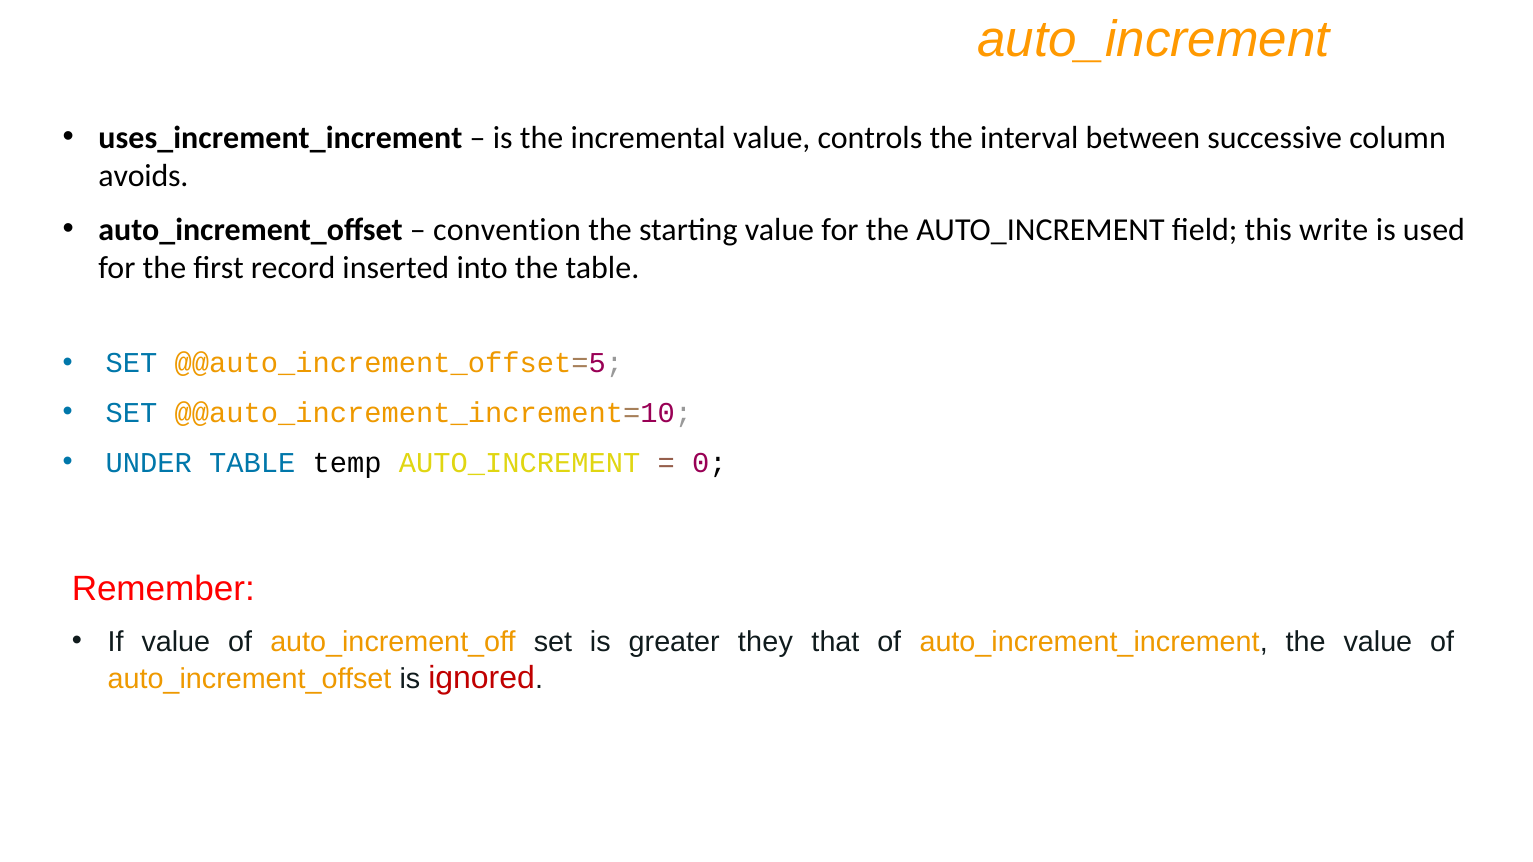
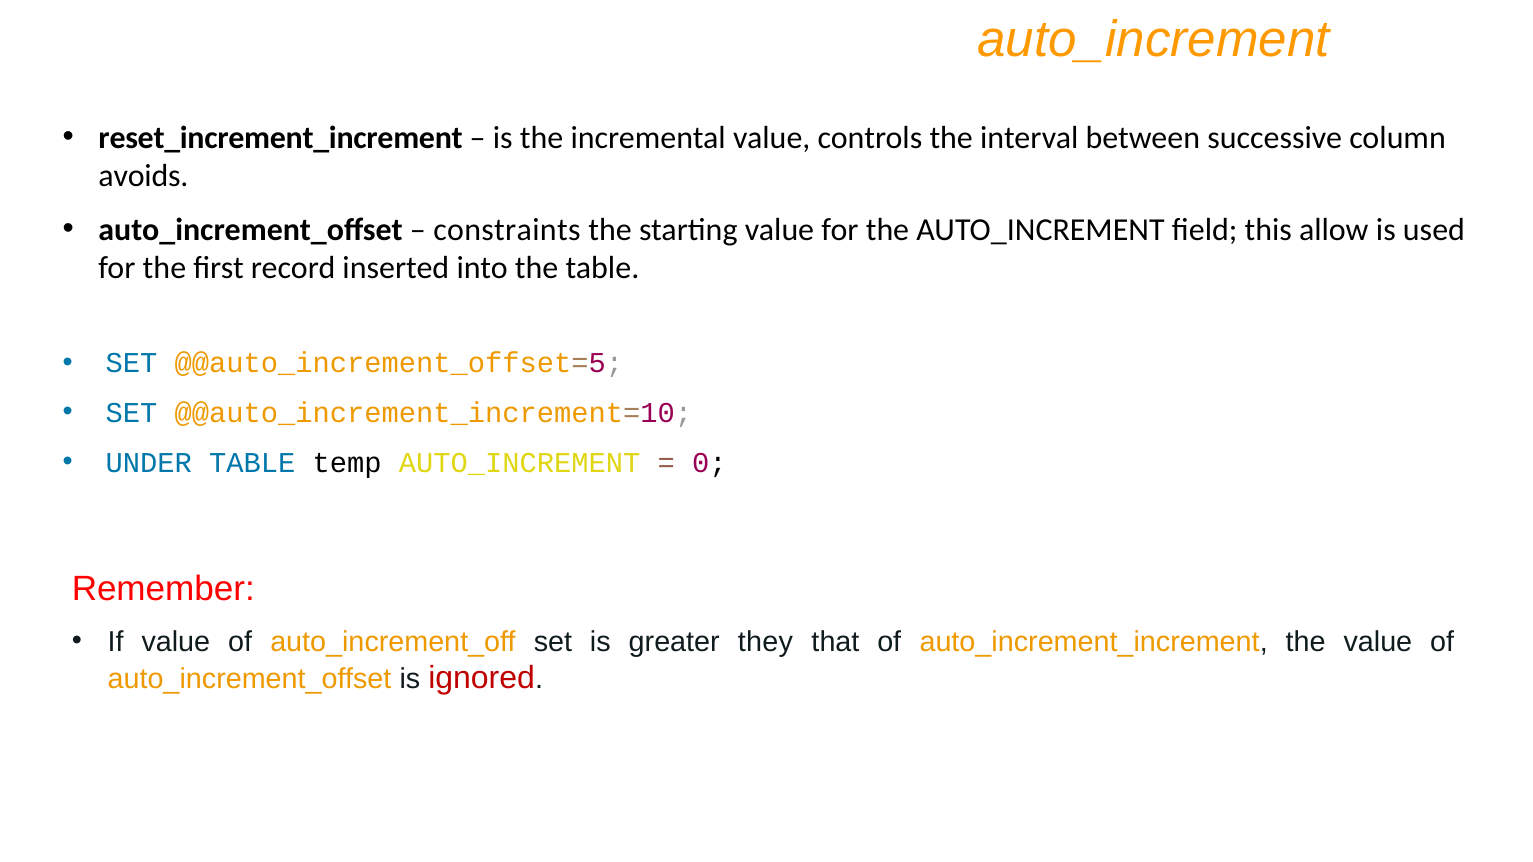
uses_increment_increment: uses_increment_increment -> reset_increment_increment (281, 138)
convention: convention -> constraints (507, 230)
write: write -> allow (1334, 230)
